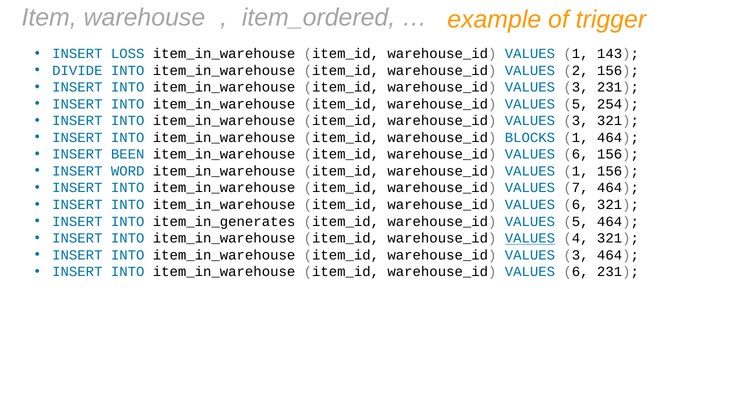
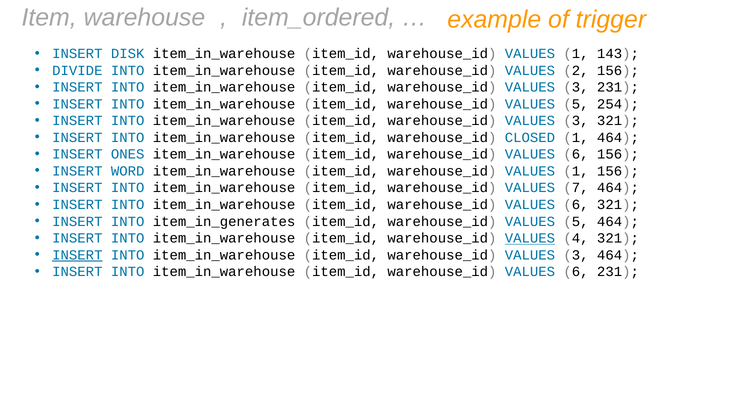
LOSS: LOSS -> DISK (128, 54)
BLOCKS: BLOCKS -> CLOSED (530, 138)
BEEN: BEEN -> ONES (128, 154)
INSERT underline: none -> present (77, 255)
